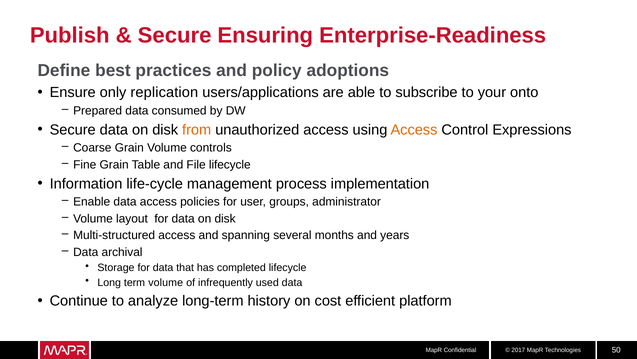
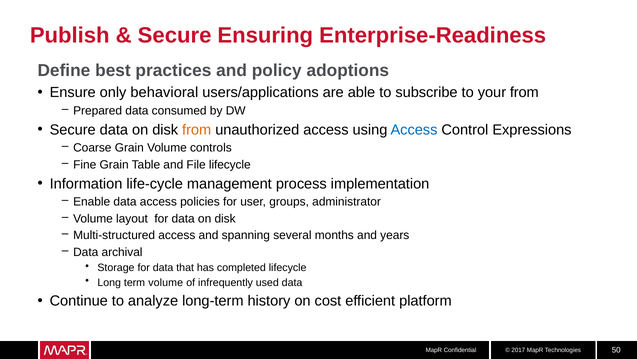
replication: replication -> behavioral (164, 92)
your onto: onto -> from (524, 92)
Access colour: orange -> blue (414, 129)
